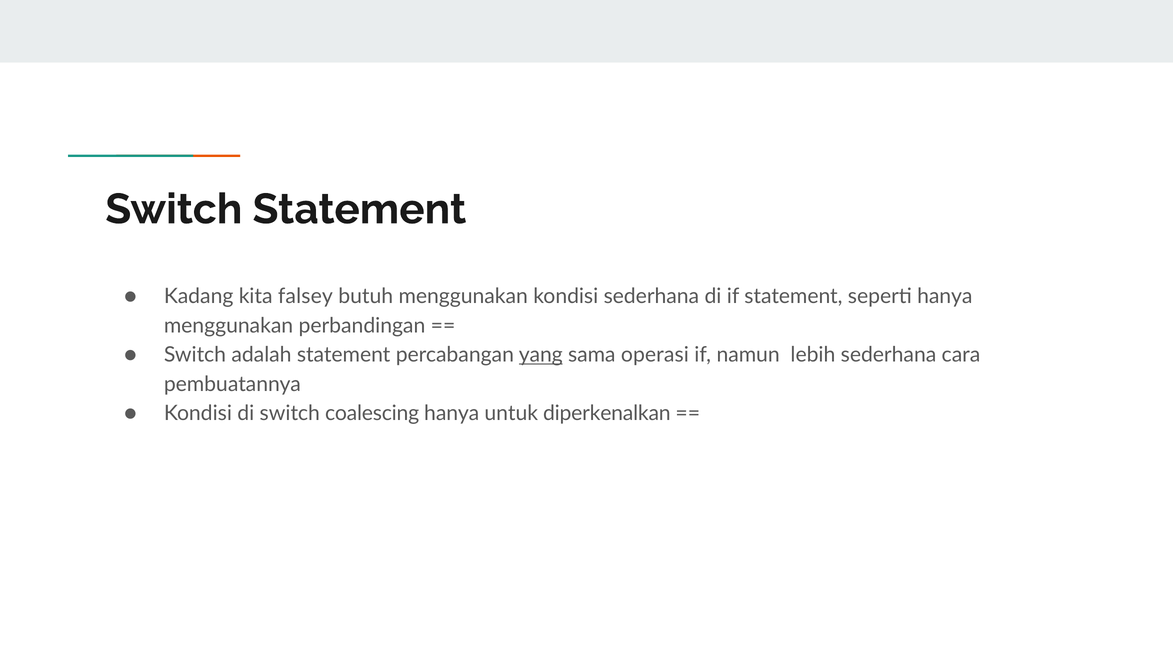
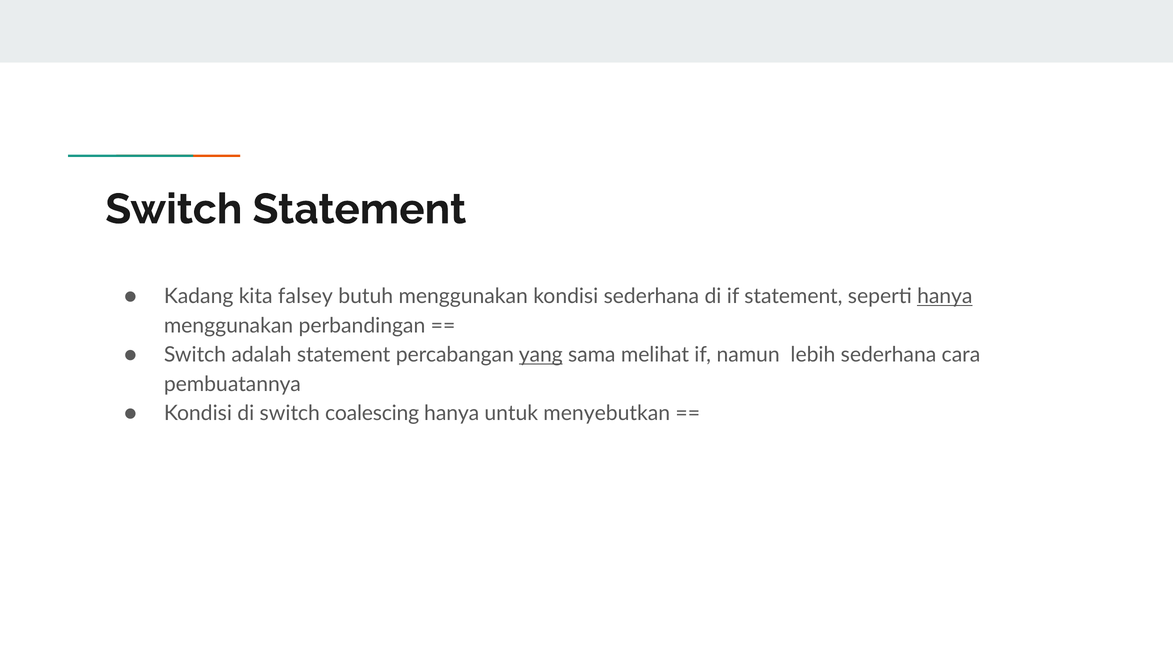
hanya underline: none -> present (945, 296)
operasi: operasi -> melihat (655, 355)
diperkenalkan: diperkenalkan -> menyebutkan (607, 413)
